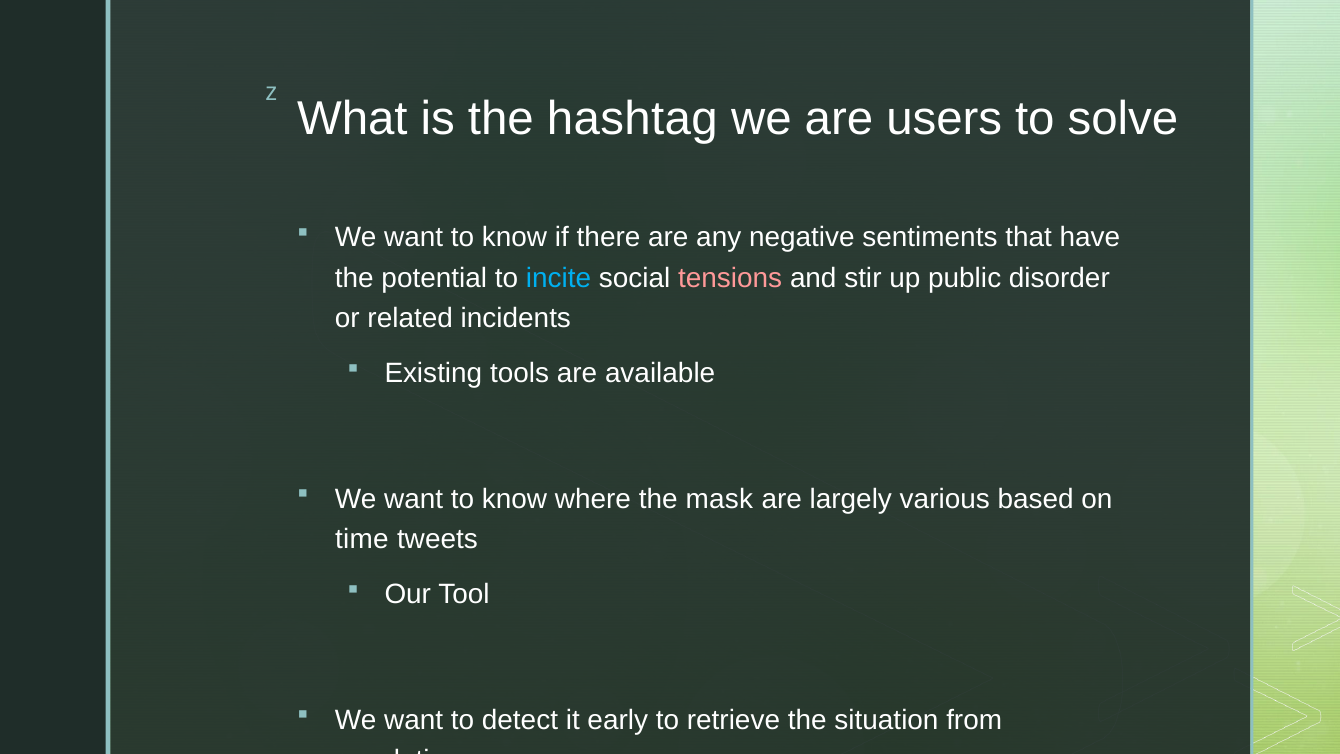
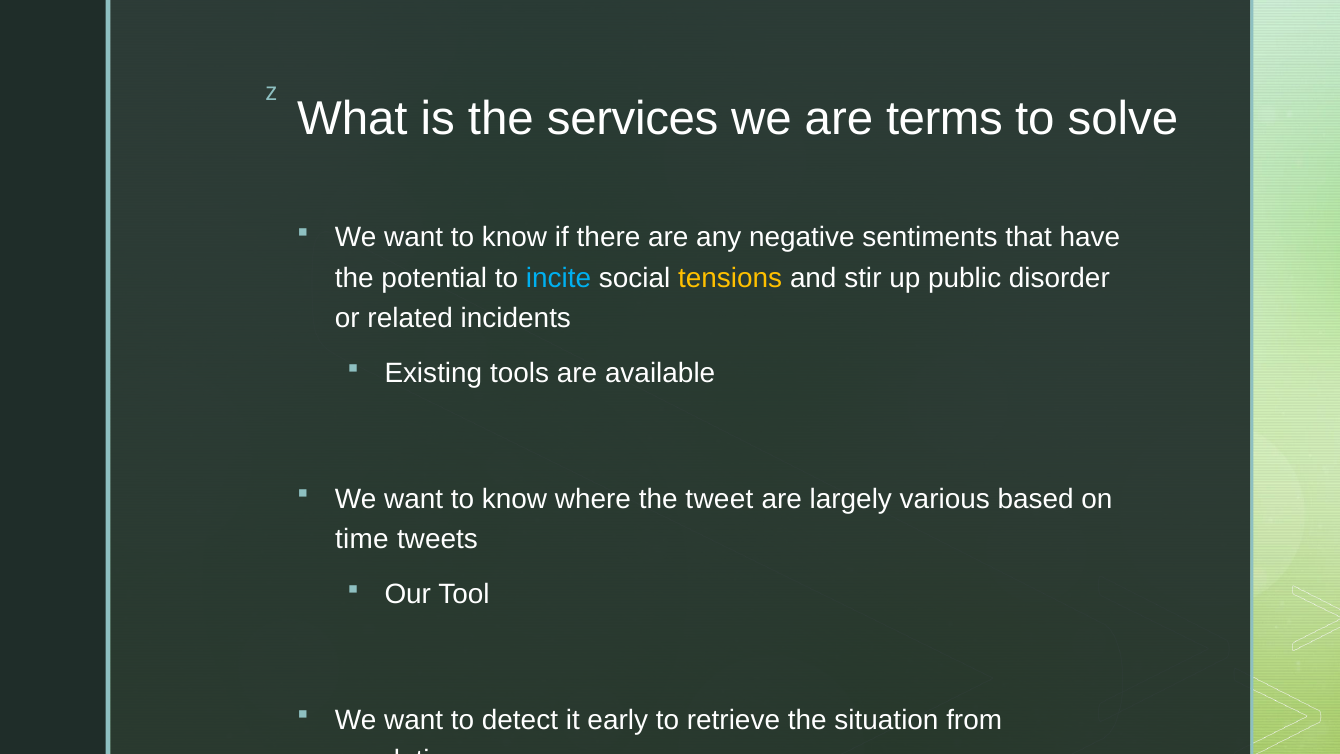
hashtag: hashtag -> services (633, 119)
users: users -> terms (944, 119)
tensions colour: pink -> yellow (730, 278)
mask: mask -> tweet (719, 499)
